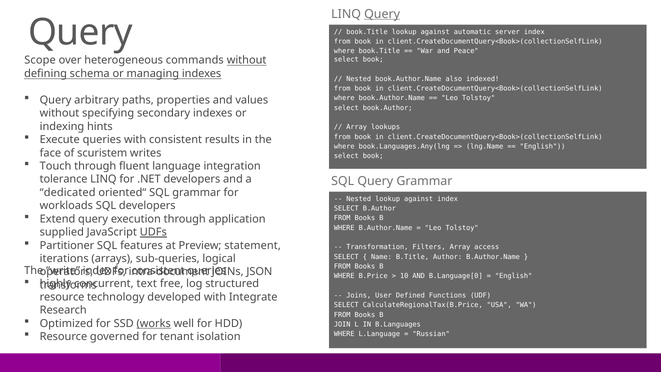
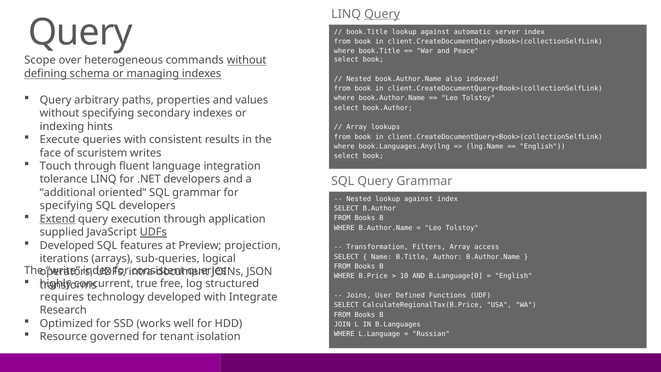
dedicated: dedicated -> additional (68, 192)
workloads: workloads -> specifying (66, 206)
Extend underline: none -> present (58, 219)
Partitioner: Partitioner -> Developed (67, 245)
statement: statement -> projection (253, 245)
text: text -> true (147, 284)
resource: resource -> requires (62, 297)
works underline: present -> none (154, 323)
